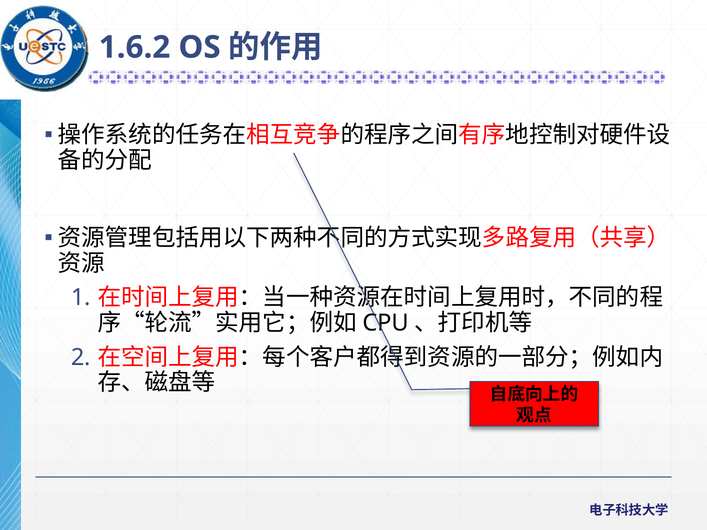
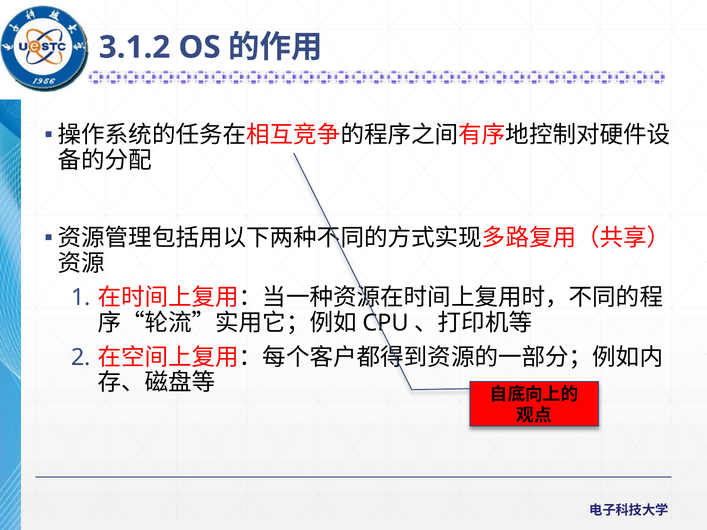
1.6.2: 1.6.2 -> 3.1.2 (135, 47)
